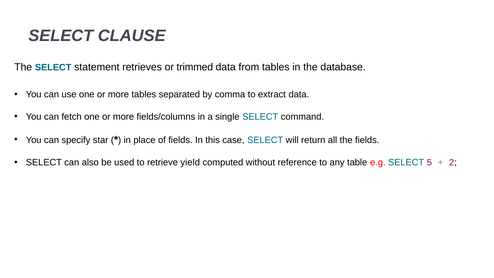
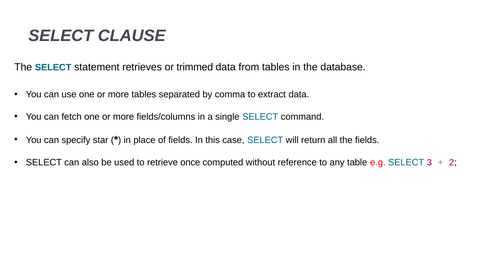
yield: yield -> once (190, 162)
5: 5 -> 3 (429, 162)
